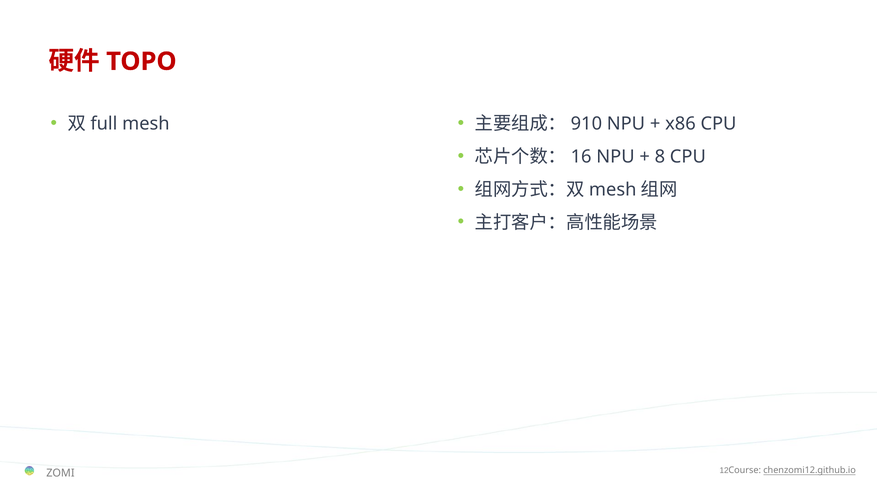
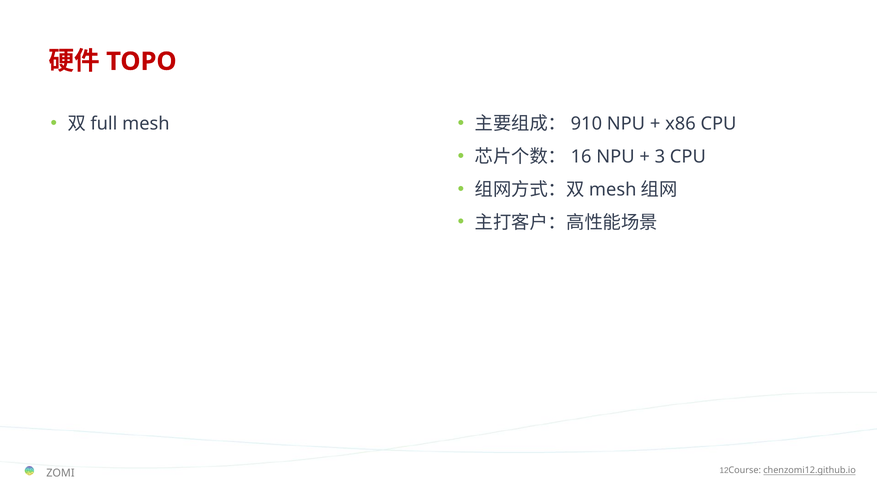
8: 8 -> 3 (660, 157)
